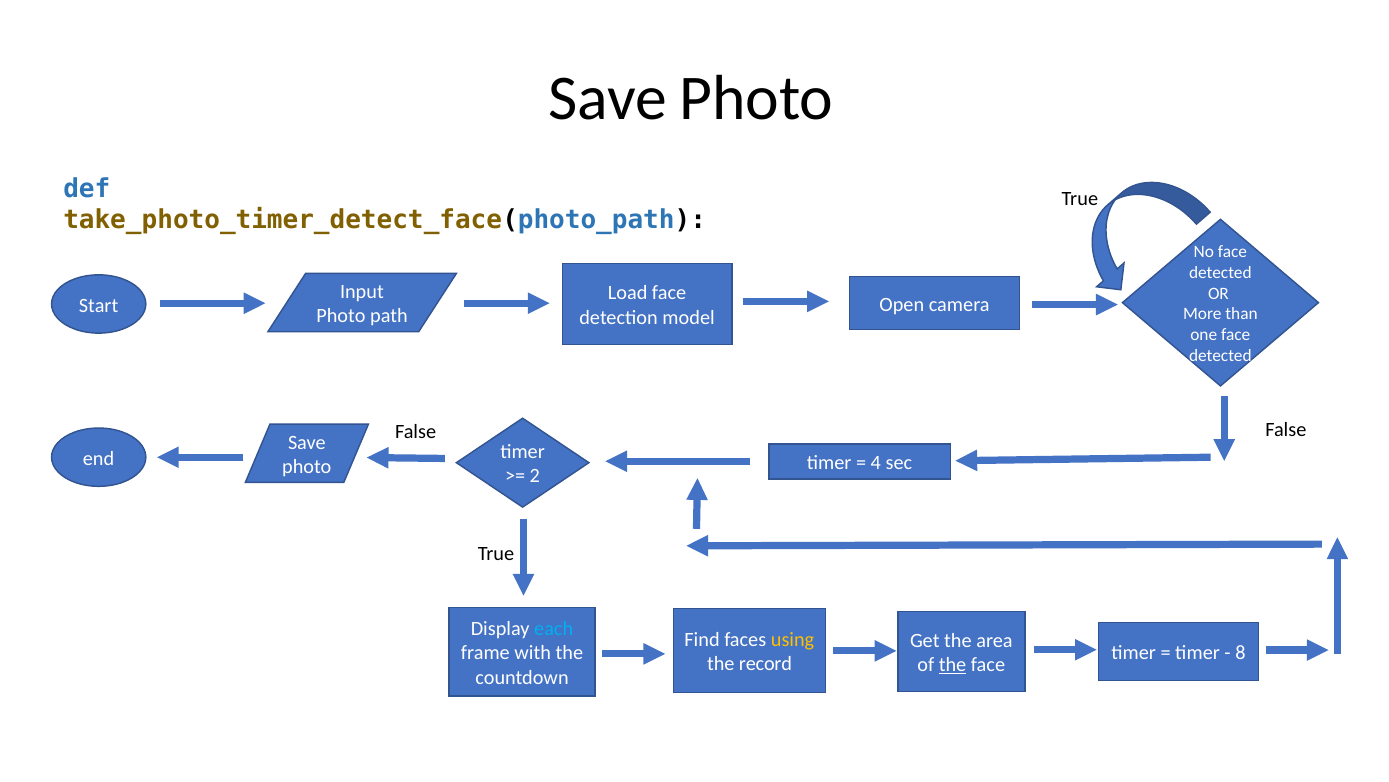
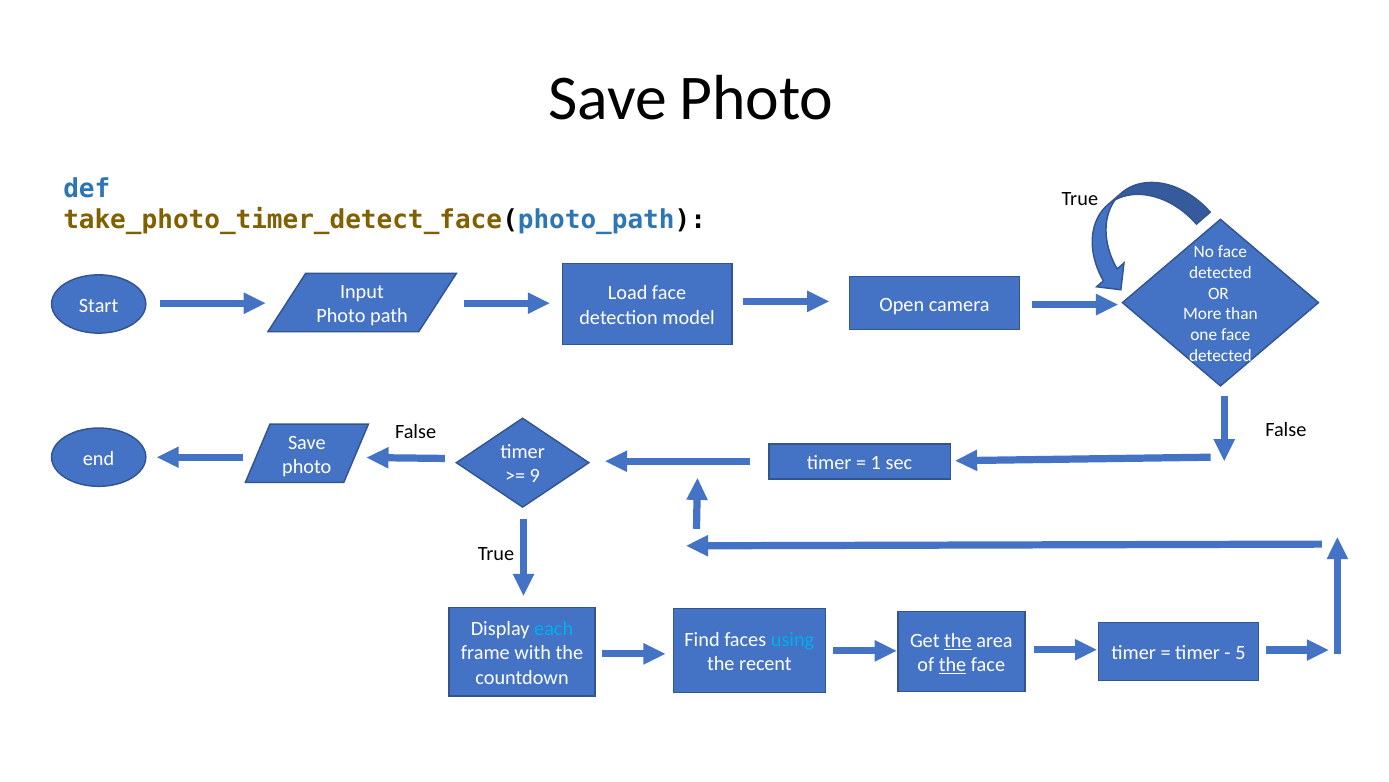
4: 4 -> 1 (876, 463)
2: 2 -> 9 (535, 476)
using colour: yellow -> light blue (793, 639)
the underline: none -> present (958, 640)
8: 8 -> 5 (1241, 652)
record: record -> recent (765, 664)
